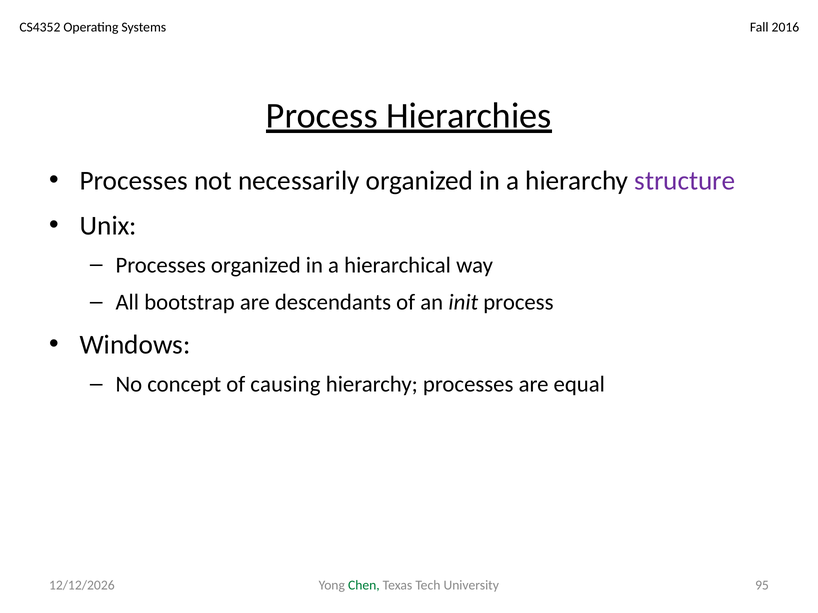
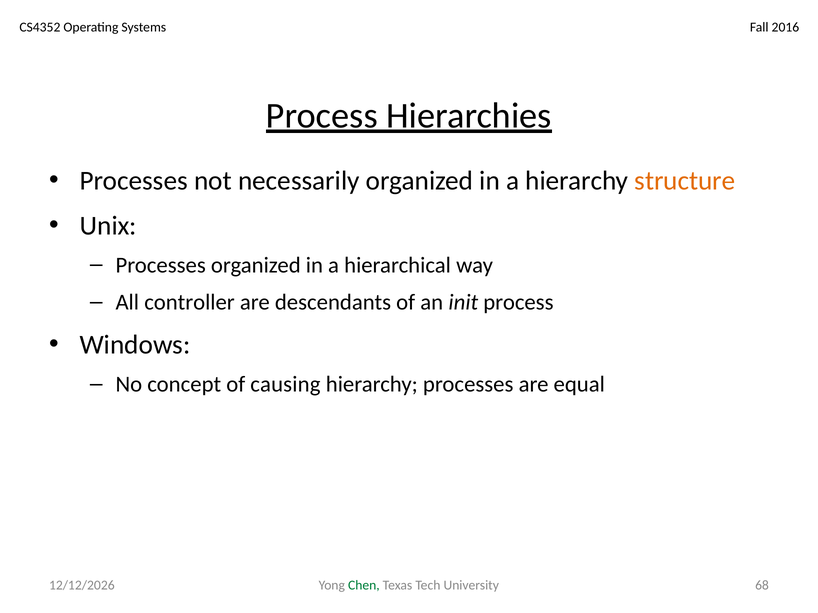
structure colour: purple -> orange (685, 181)
bootstrap: bootstrap -> controller (190, 303)
95: 95 -> 68 (762, 586)
